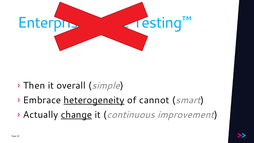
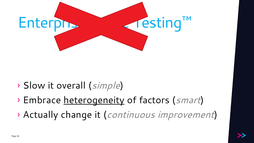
Then: Then -> Slow (34, 86)
cannot: cannot -> factors (154, 100)
change underline: present -> none (76, 115)
